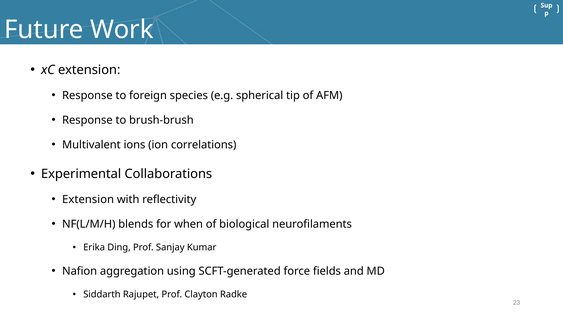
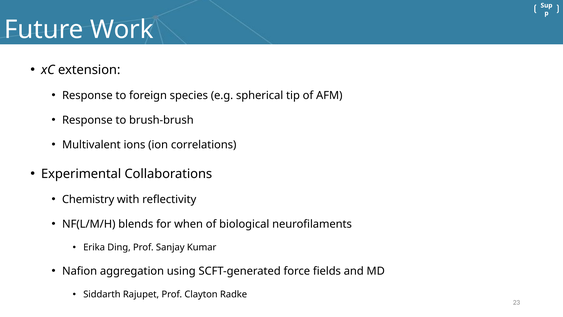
Extension: Extension -> Chemistry (88, 199)
